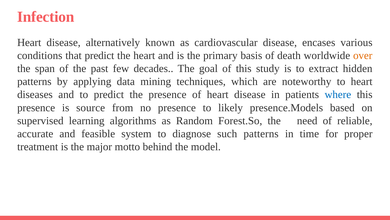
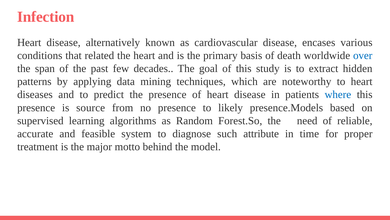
that predict: predict -> related (99, 55)
over colour: orange -> blue (363, 55)
such patterns: patterns -> attribute (261, 133)
